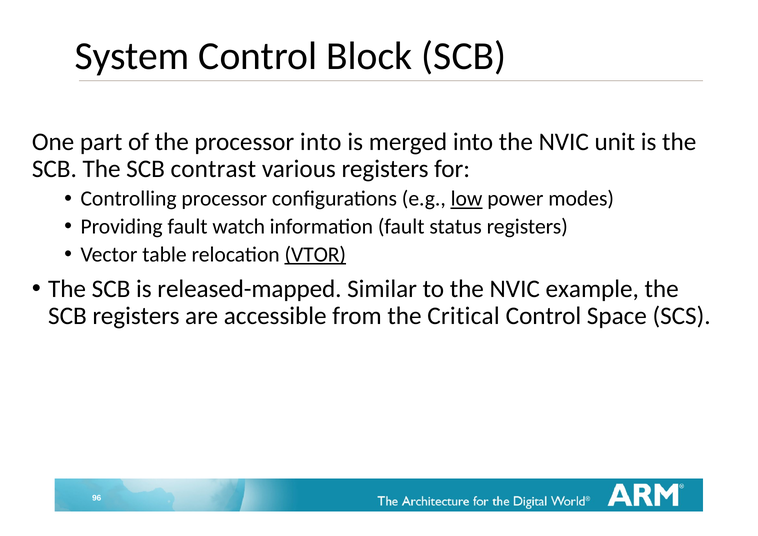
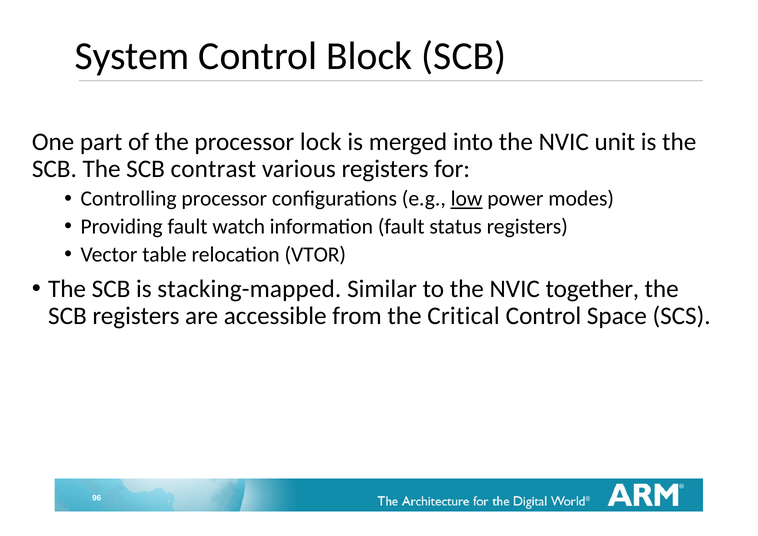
processor into: into -> lock (321, 142)
VTOR underline: present -> none (315, 254)
released-mapped: released-mapped -> stacking-mapped (249, 289)
example: example -> together (592, 289)
